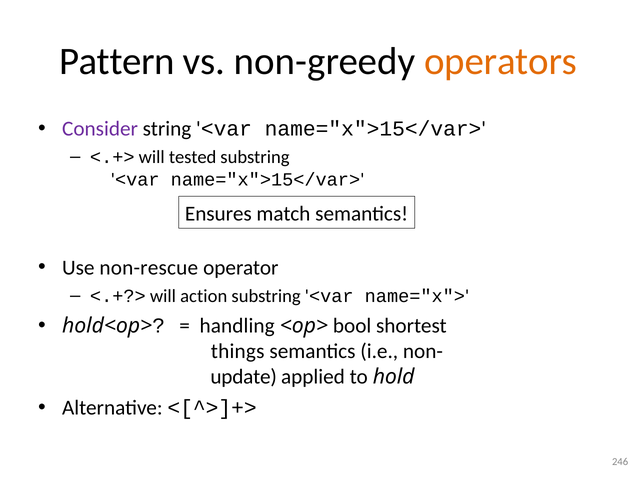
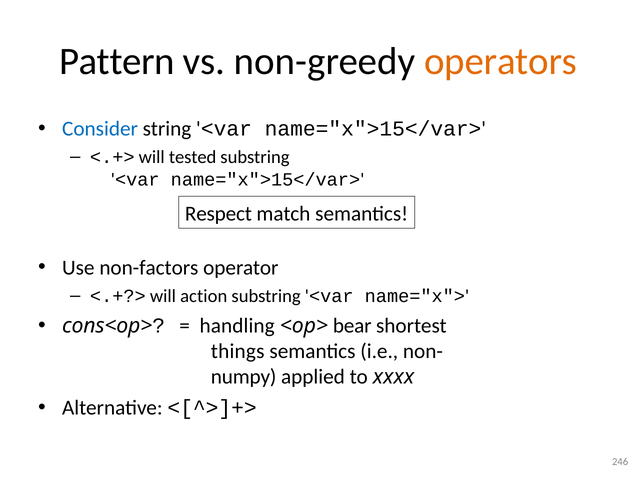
Consider colour: purple -> blue (100, 129)
Ensures: Ensures -> Respect (218, 214)
non-rescue: non-rescue -> non-factors (149, 268)
hold<op>: hold<op> -> cons<op> (107, 326)
bool: bool -> bear (352, 326)
update: update -> numpy (244, 377)
hold: hold -> xxxx (393, 377)
